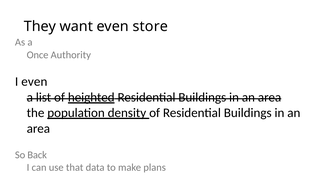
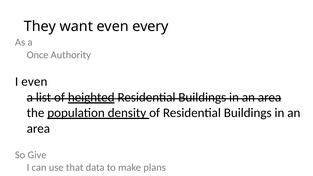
store: store -> every (150, 26)
Back: Back -> Give (37, 155)
